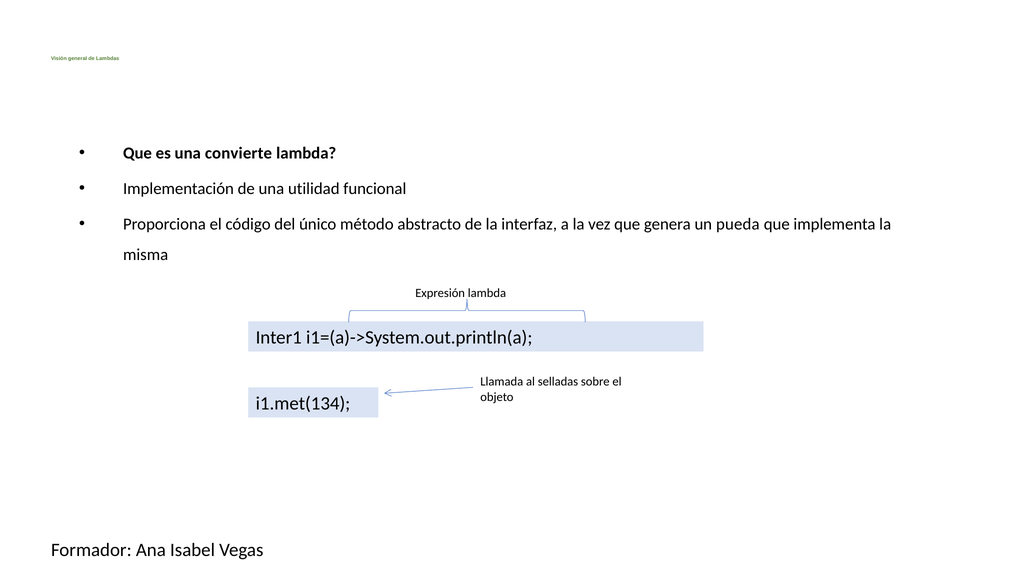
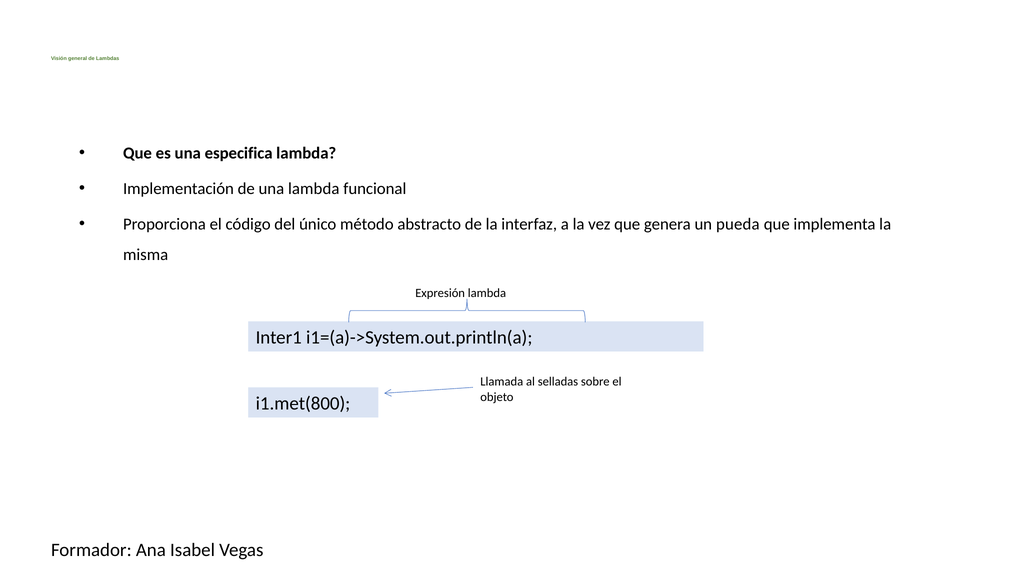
convierte: convierte -> especifica (239, 154)
una utilidad: utilidad -> lambda (314, 189)
i1.met(134: i1.met(134 -> i1.met(800 (303, 404)
